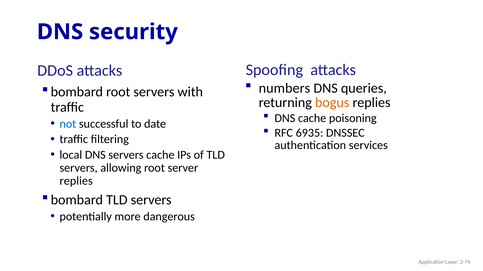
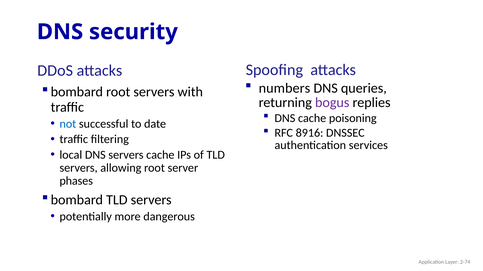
bogus colour: orange -> purple (332, 103)
6935: 6935 -> 8916 (310, 133)
replies: replies -> phases (76, 181)
